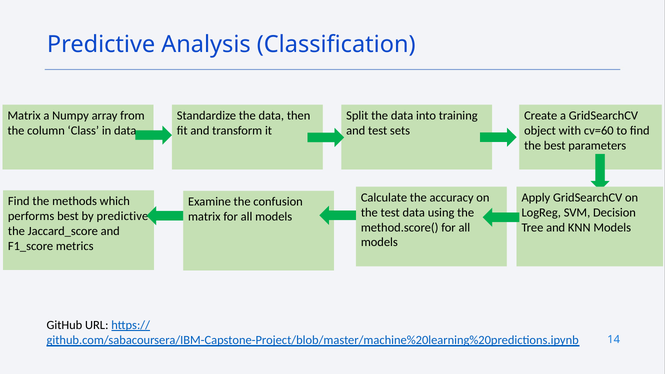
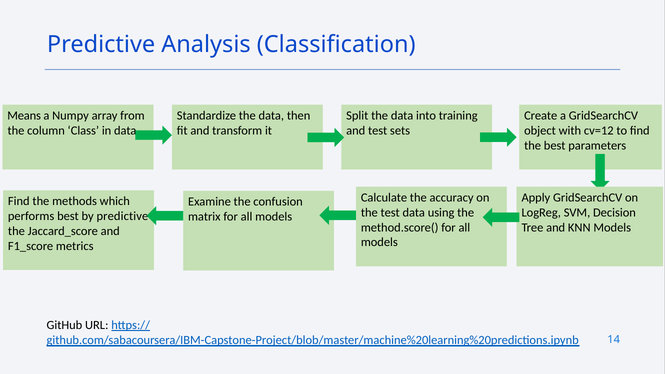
Matrix: Matrix -> Means (24, 116)
cv=60: cv=60 -> cv=12 (599, 130)
